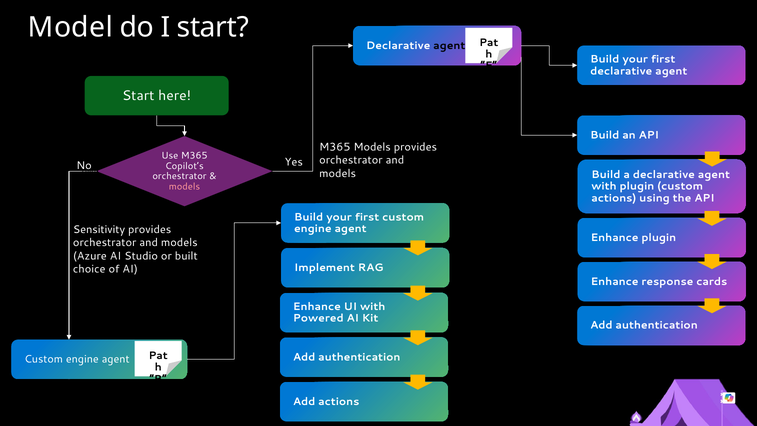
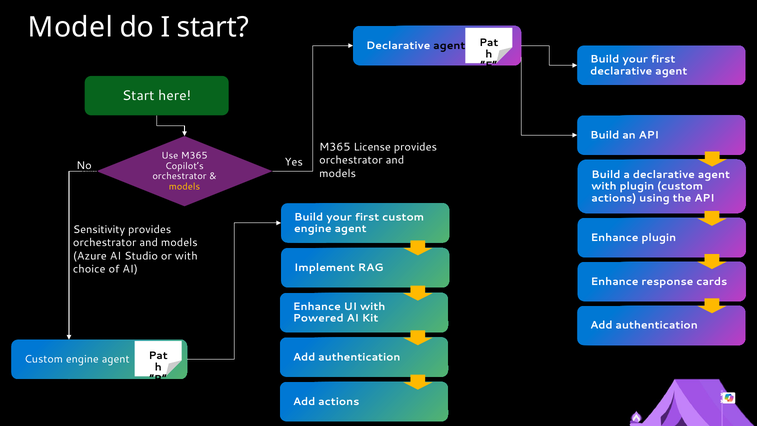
M365 Models: Models -> License (372, 147)
models colour: pink -> yellow (184, 186)
or built: built -> with (186, 256)
